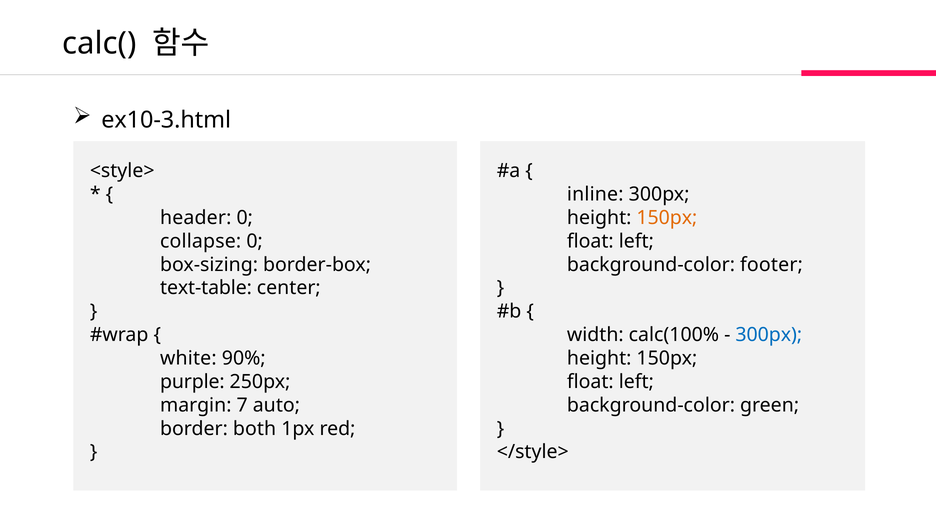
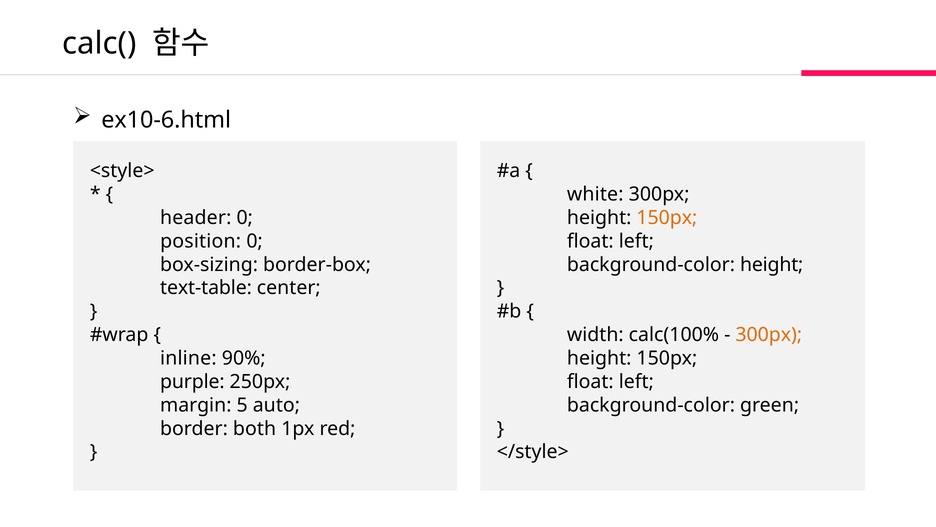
ex10-3.html: ex10-3.html -> ex10-6.html (166, 120)
inline: inline -> white (595, 194)
collapse: collapse -> position (201, 241)
background-color footer: footer -> height (772, 264)
300px colour: blue -> orange (769, 335)
white: white -> inline (188, 358)
7: 7 -> 5 (242, 405)
